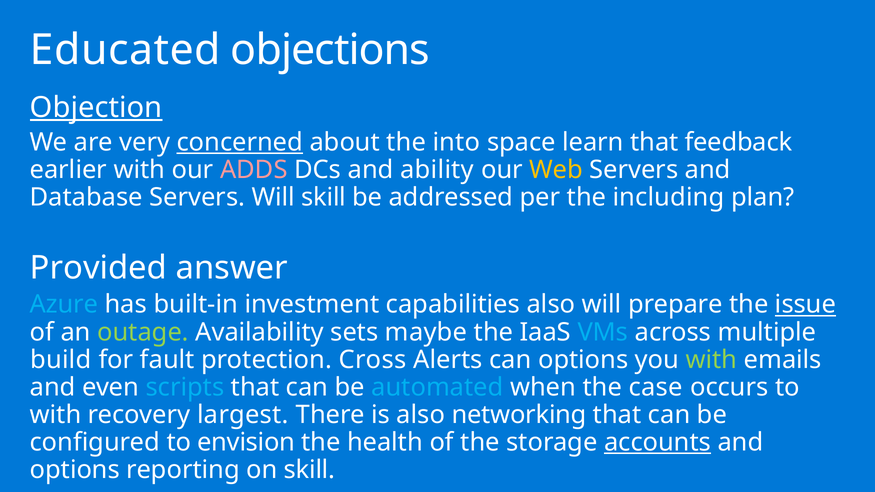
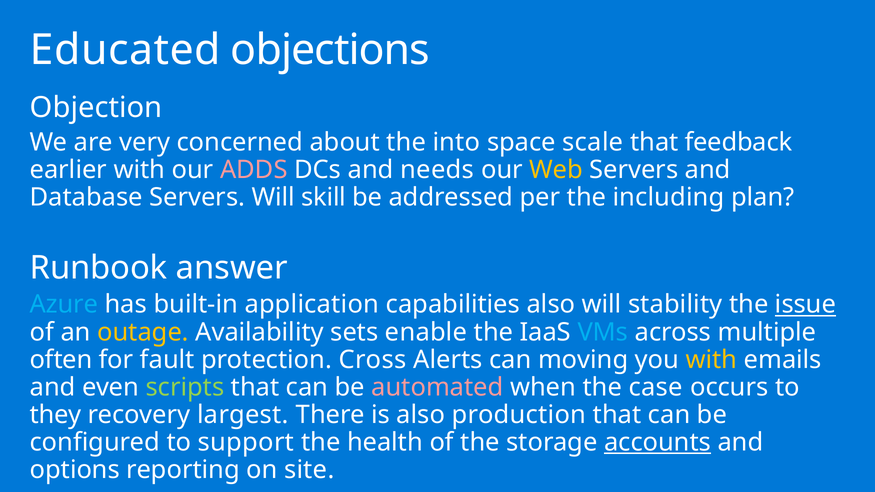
Objection underline: present -> none (96, 107)
concerned underline: present -> none (240, 142)
learn: learn -> scale (593, 142)
ability: ability -> needs (437, 170)
Provided: Provided -> Runbook (99, 268)
investment: investment -> application (312, 305)
prepare: prepare -> stability (675, 305)
outage colour: light green -> yellow (143, 332)
maybe: maybe -> enable (426, 332)
build: build -> often (61, 360)
can options: options -> moving (583, 360)
with colour: light green -> yellow (711, 360)
scripts colour: light blue -> light green (185, 387)
automated colour: light blue -> pink (437, 387)
with: with -> they (56, 415)
networking: networking -> production (519, 415)
envision: envision -> support (246, 443)
on skill: skill -> site (309, 470)
